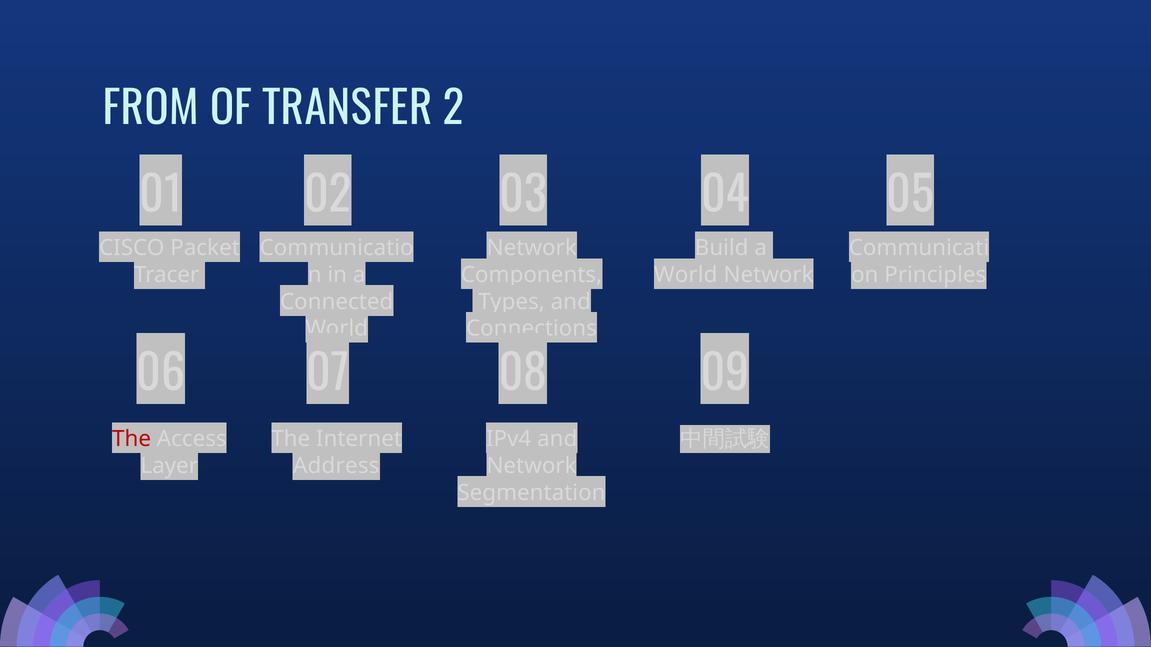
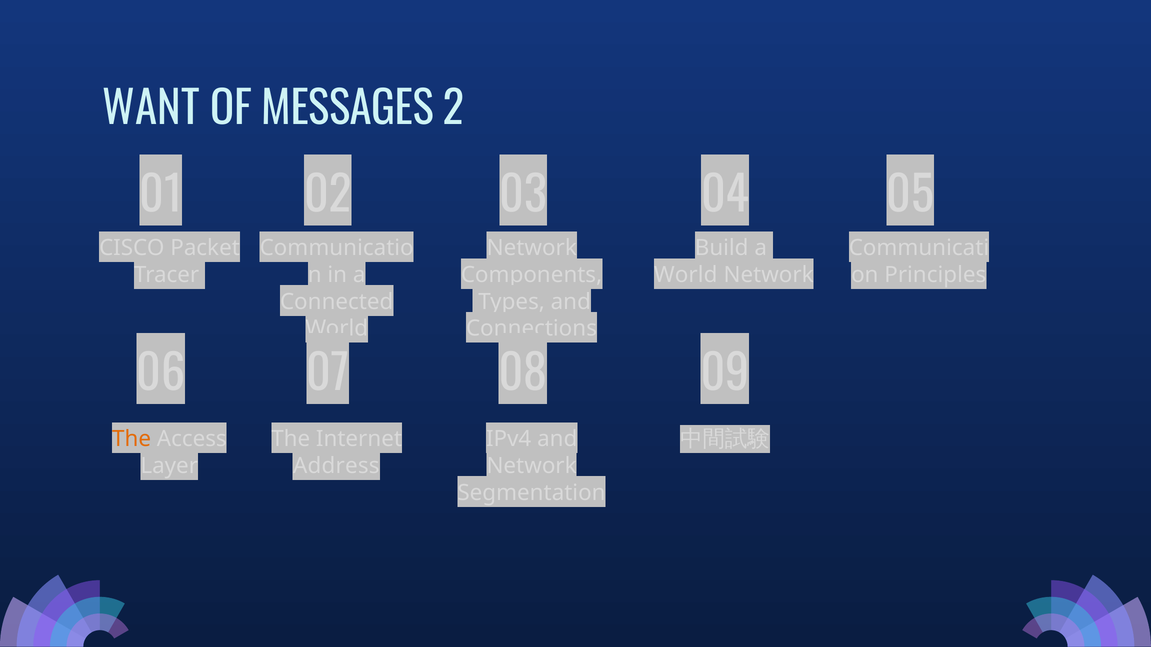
FROM: FROM -> WANT (151, 109)
TRANSFER: TRANSFER -> MESSAGES (348, 109)
The colour: red -> orange (132, 439)
